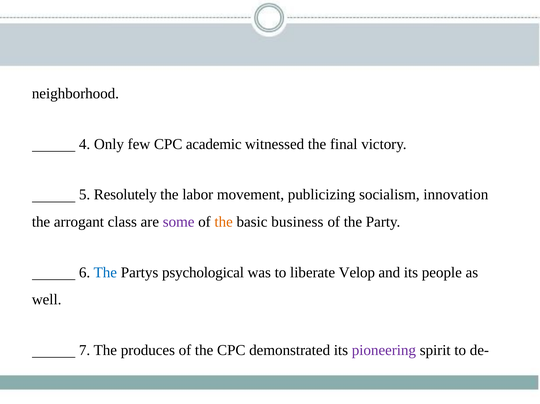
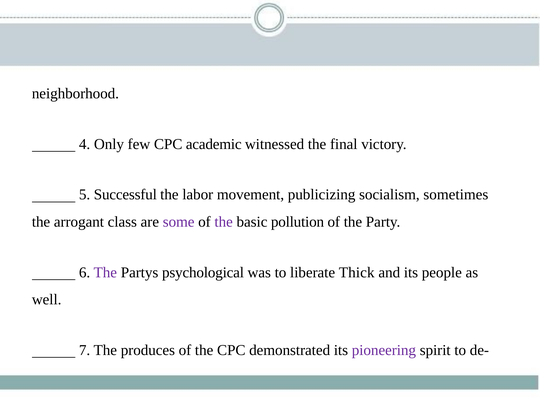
Resolutely: Resolutely -> Successful (125, 195)
innovation: innovation -> sometimes (456, 195)
the colour: orange -> purple (224, 222)
business: business -> pollution (298, 222)
The colour: blue -> purple (105, 272)
Velop: Velop -> Thick (357, 272)
